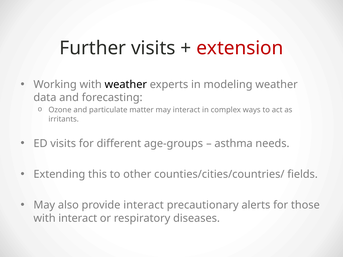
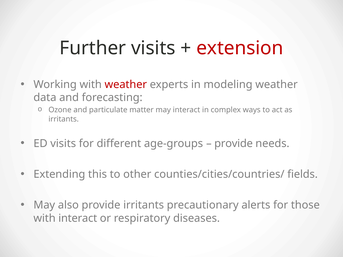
weather colour: black -> red (126, 84)
asthma: asthma -> provide (234, 144)
provide interact: interact -> irritants (144, 205)
